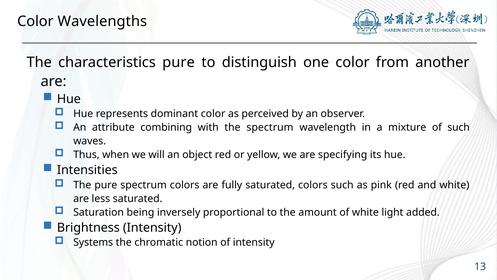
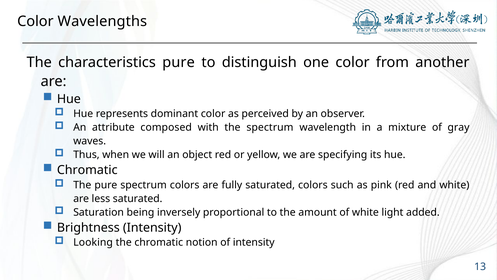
combining: combining -> composed (166, 127)
of such: such -> gray (459, 127)
Intensities: Intensities -> Chromatic (87, 170)
Systems: Systems -> Looking (93, 242)
